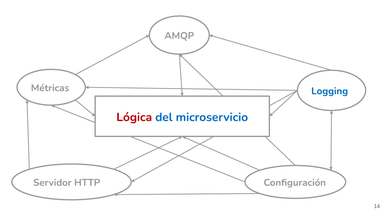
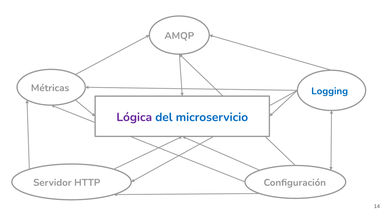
Lógica colour: red -> purple (134, 117)
